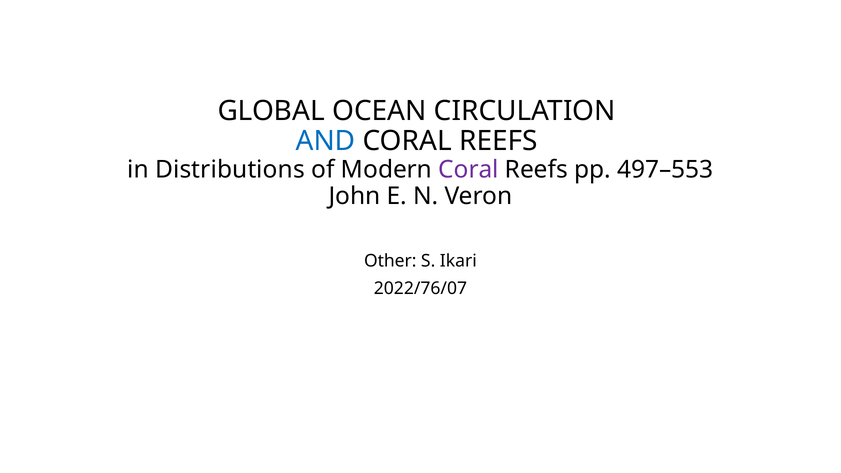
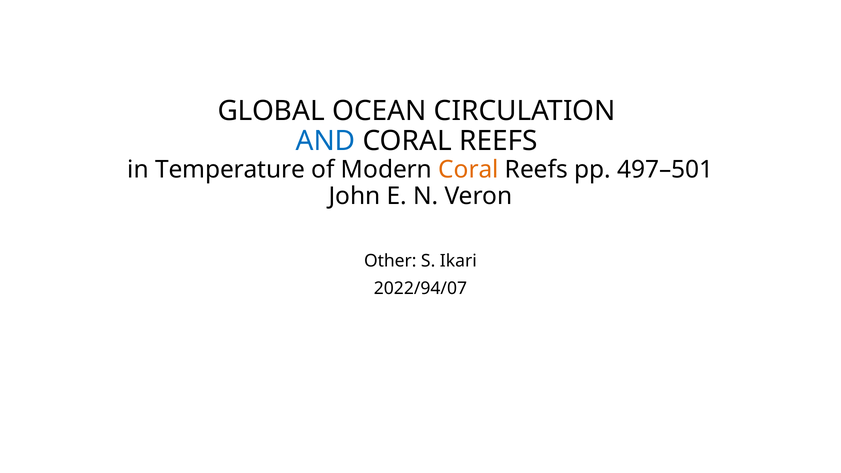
Distributions: Distributions -> Temperature (230, 170)
Coral colour: purple -> orange (469, 170)
497–553: 497–553 -> 497–501 (665, 170)
2022/76/07: 2022/76/07 -> 2022/94/07 (420, 289)
